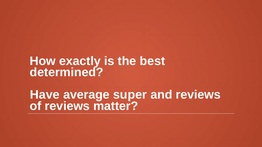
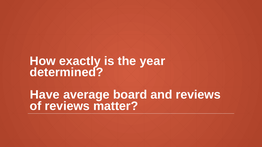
best: best -> year (152, 61)
super: super -> board (130, 95)
